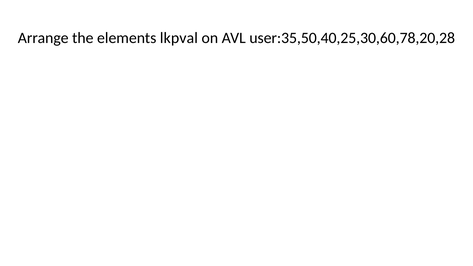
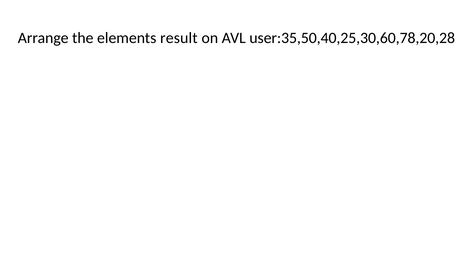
lkpval: lkpval -> result (179, 38)
